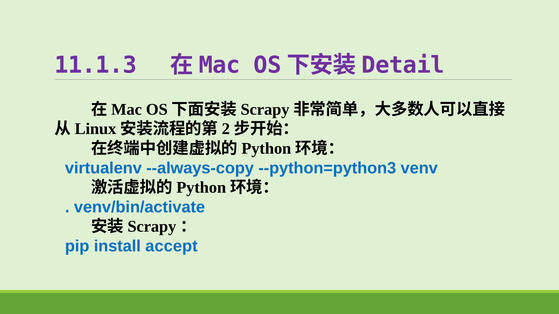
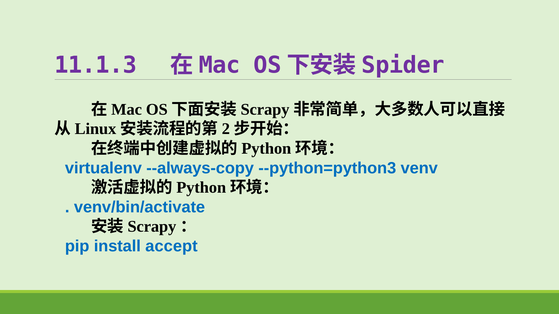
Detail: Detail -> Spider (403, 65)
